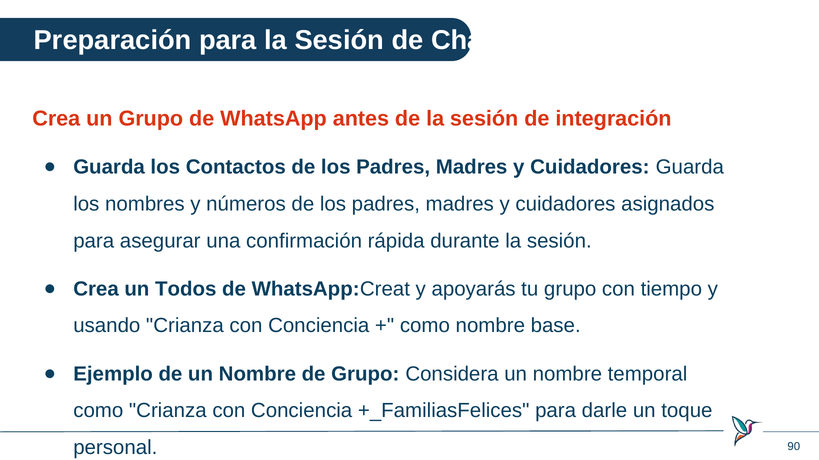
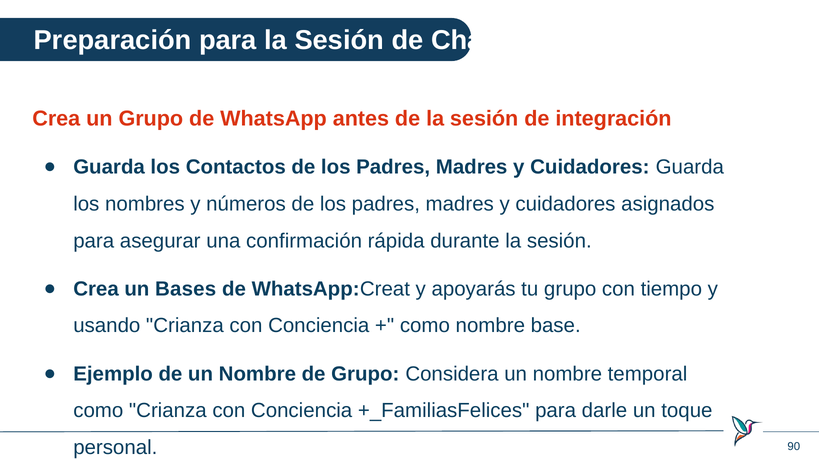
Todos: Todos -> Bases (186, 289)
